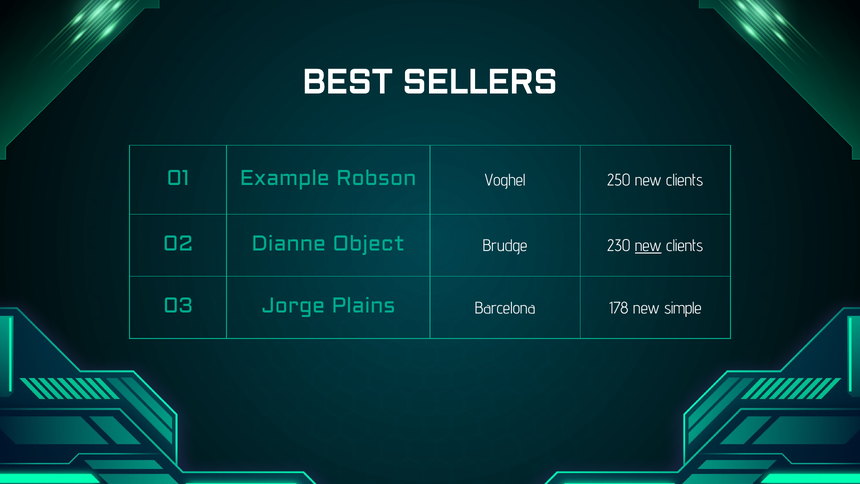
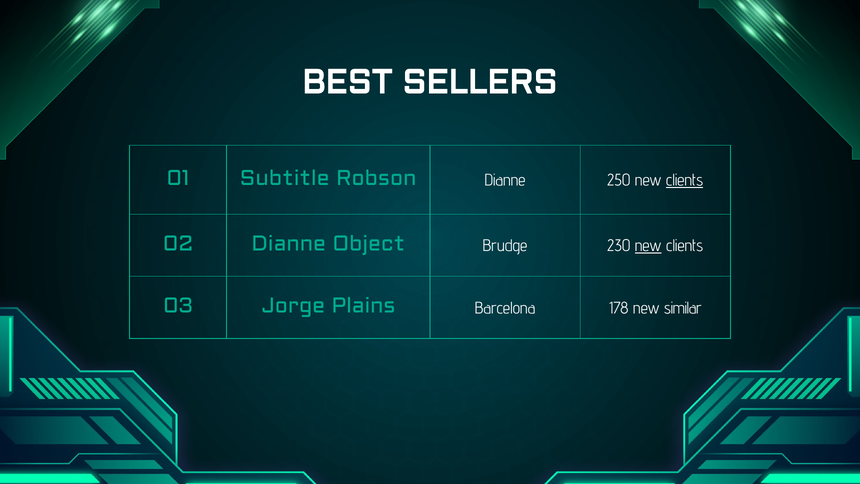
Example: Example -> Subtitle (285, 178)
Robson Voghel: Voghel -> Dianne (505, 180)
clients underline: none -> present (685, 180)
simple: simple -> similar (683, 308)
